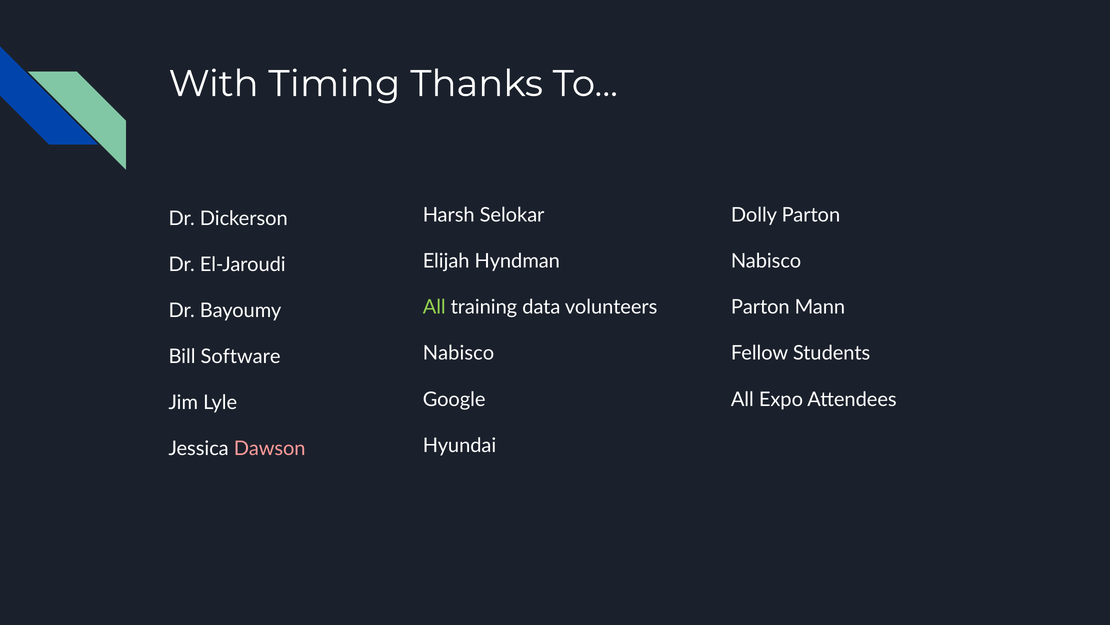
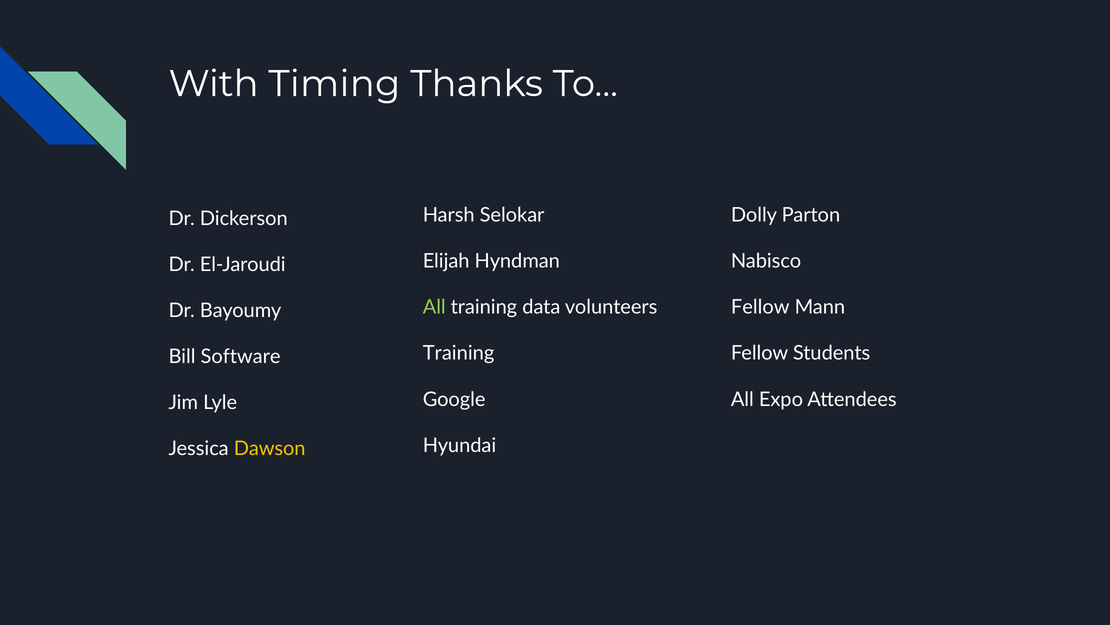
Parton: Parton -> Fellow (760, 307)
Nabisco: Nabisco -> Training (459, 353)
Dawson colour: pink -> yellow (270, 448)
